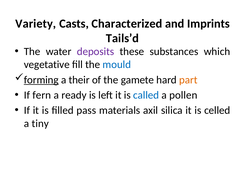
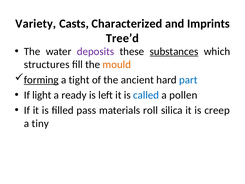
Tails’d: Tails’d -> Tree’d (122, 38)
substances underline: none -> present (174, 51)
vegetative: vegetative -> structures (47, 64)
mould colour: blue -> orange (117, 64)
their: their -> tight (79, 80)
gamete: gamete -> ancient (137, 80)
part colour: orange -> blue (188, 80)
fern: fern -> light (42, 95)
axil: axil -> roll (151, 110)
celled: celled -> creep (217, 110)
